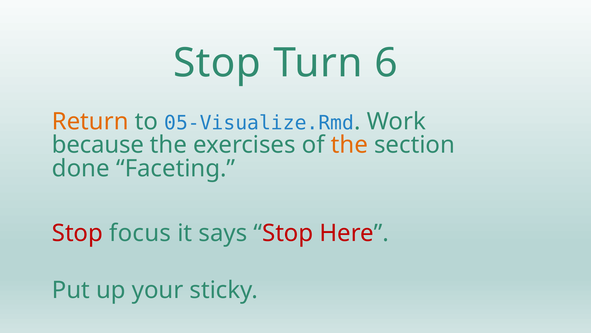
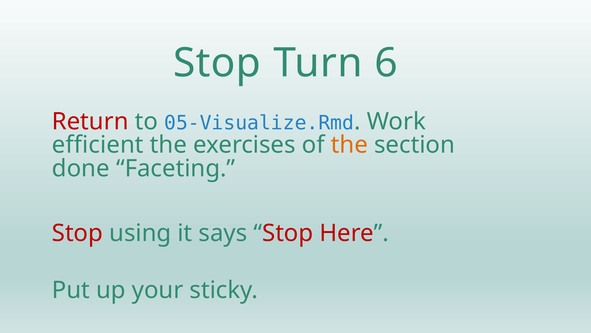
Return colour: orange -> red (90, 121)
because: because -> efficient (98, 145)
focus: focus -> using (140, 233)
